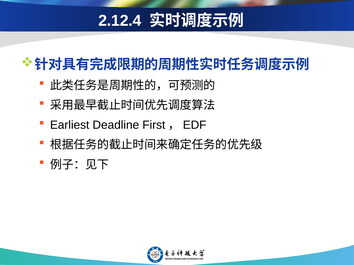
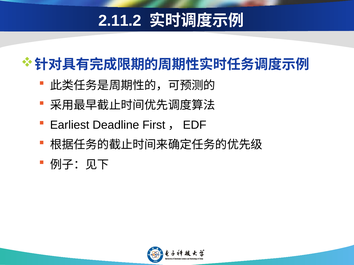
2.12.4: 2.12.4 -> 2.11.2 (120, 21)
